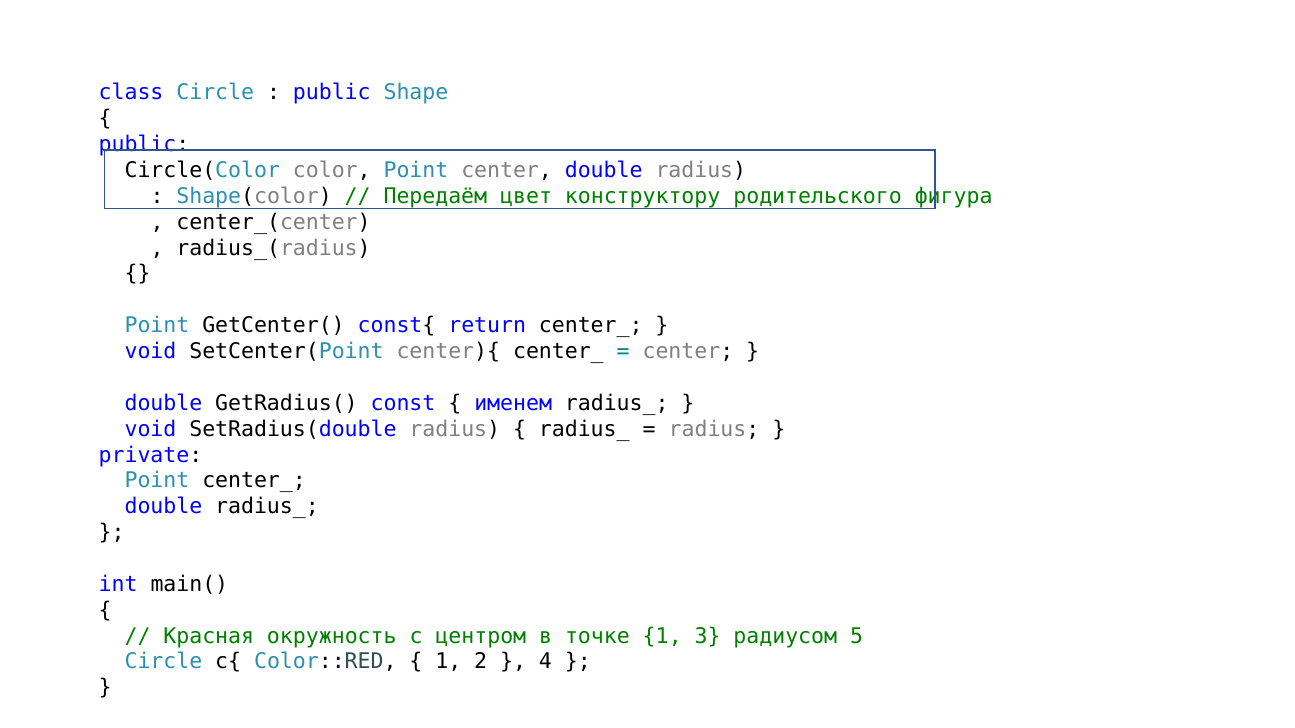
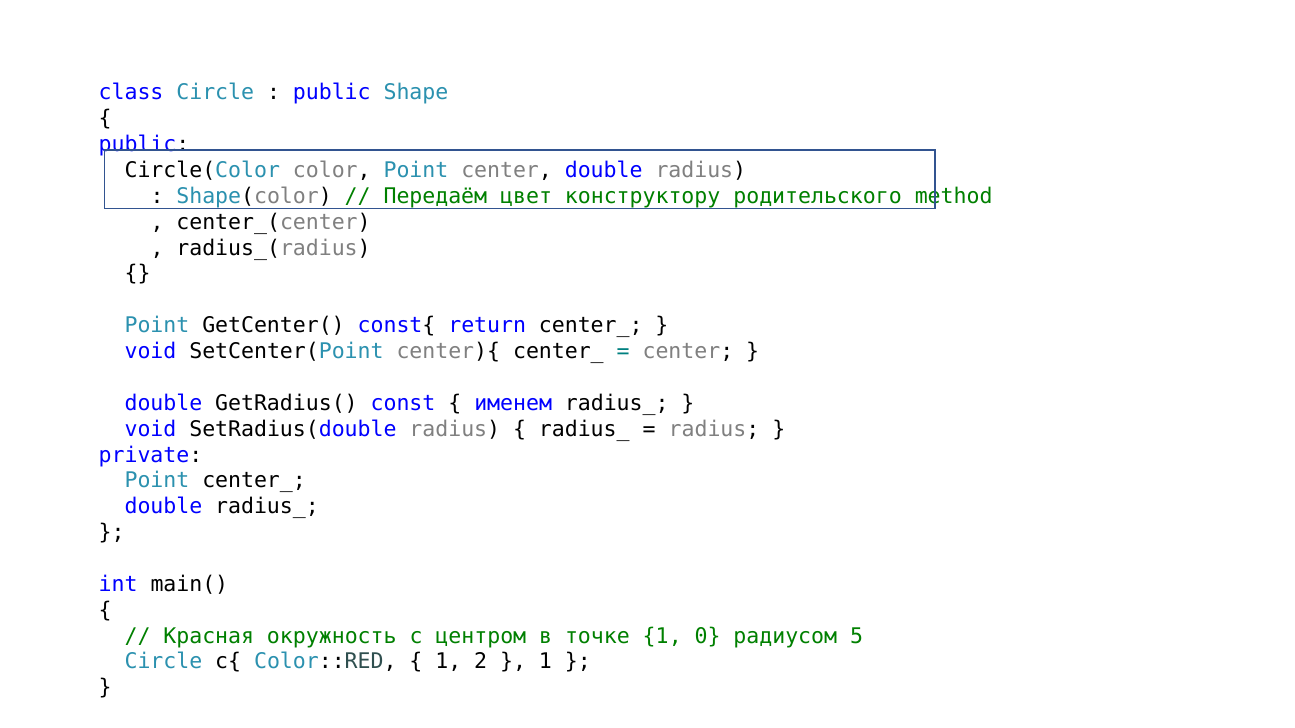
фигура: фигура -> method (954, 196)
3: 3 -> 0 (708, 636)
4: 4 -> 1 (545, 662)
